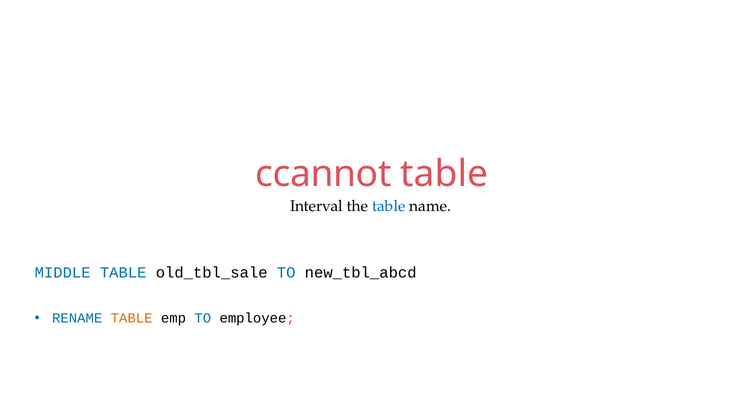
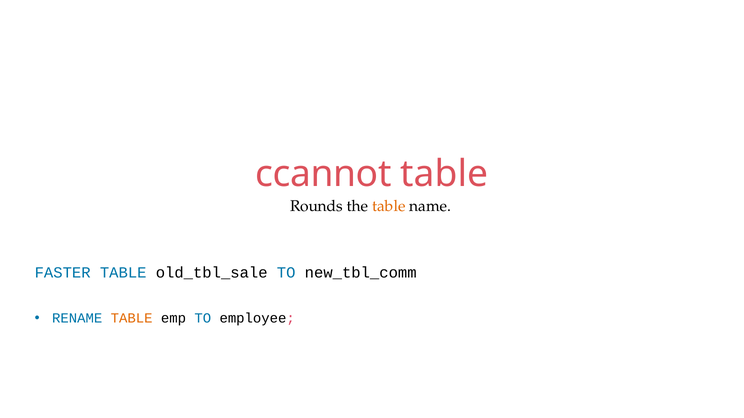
Interval: Interval -> Rounds (316, 206)
table colour: blue -> orange (389, 206)
MIDDLE: MIDDLE -> FASTER (63, 273)
new_tbl_abcd: new_tbl_abcd -> new_tbl_comm (361, 273)
